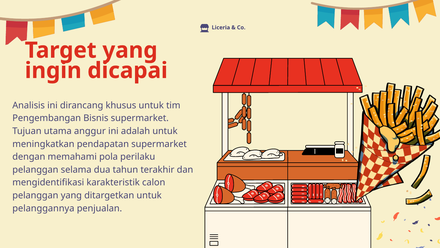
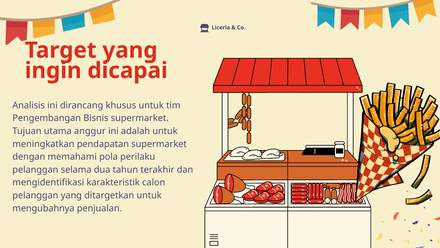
pelanggannya: pelanggannya -> mengubahnya (43, 208)
